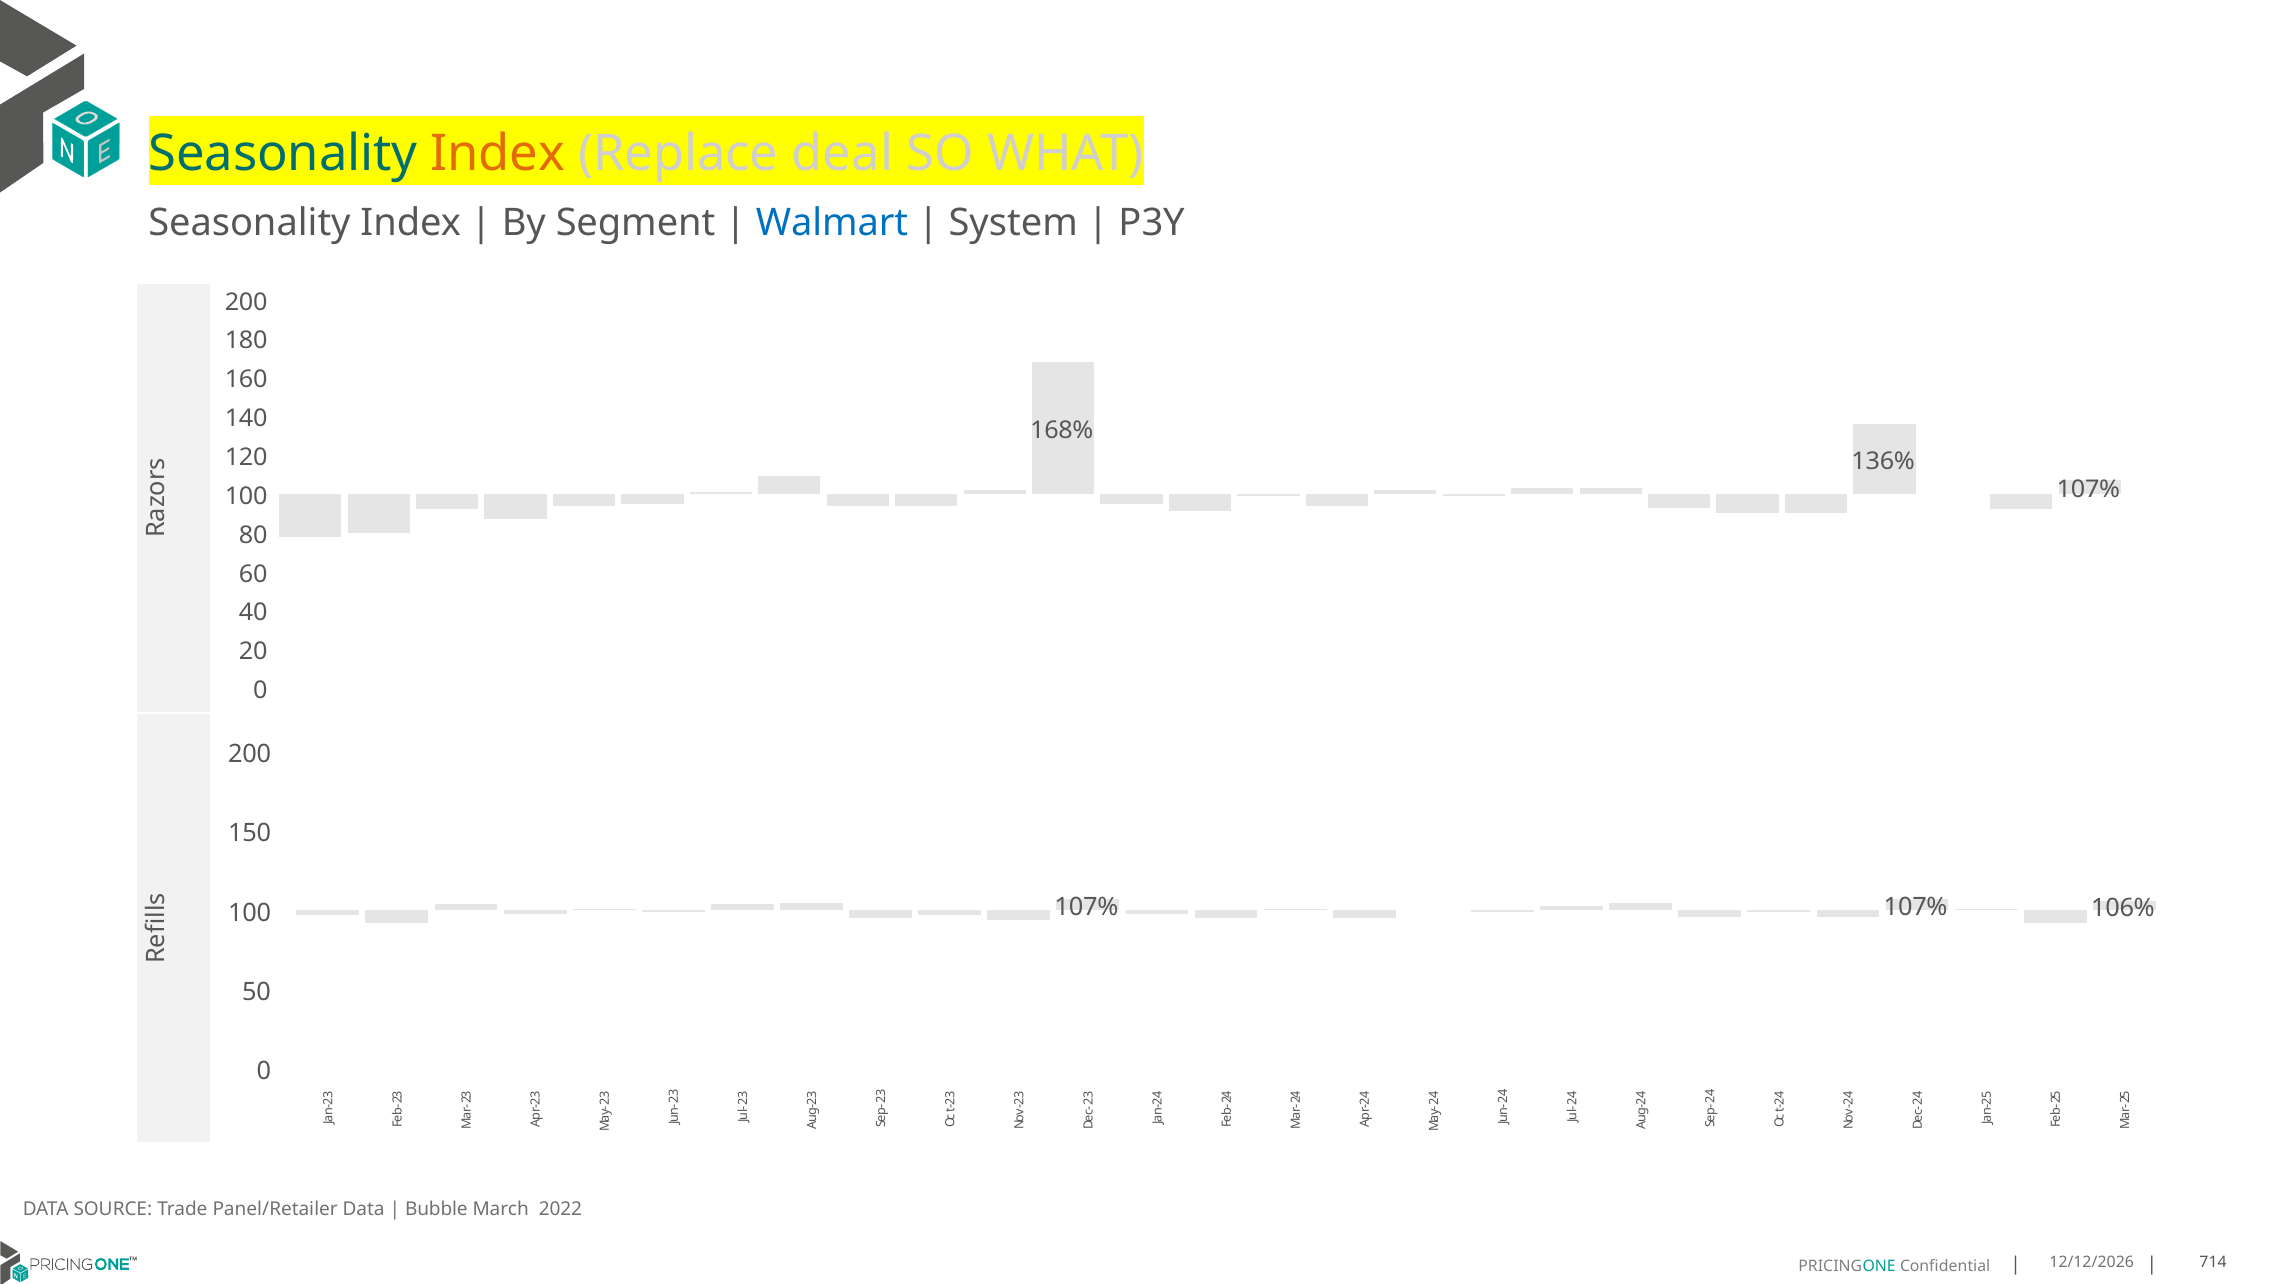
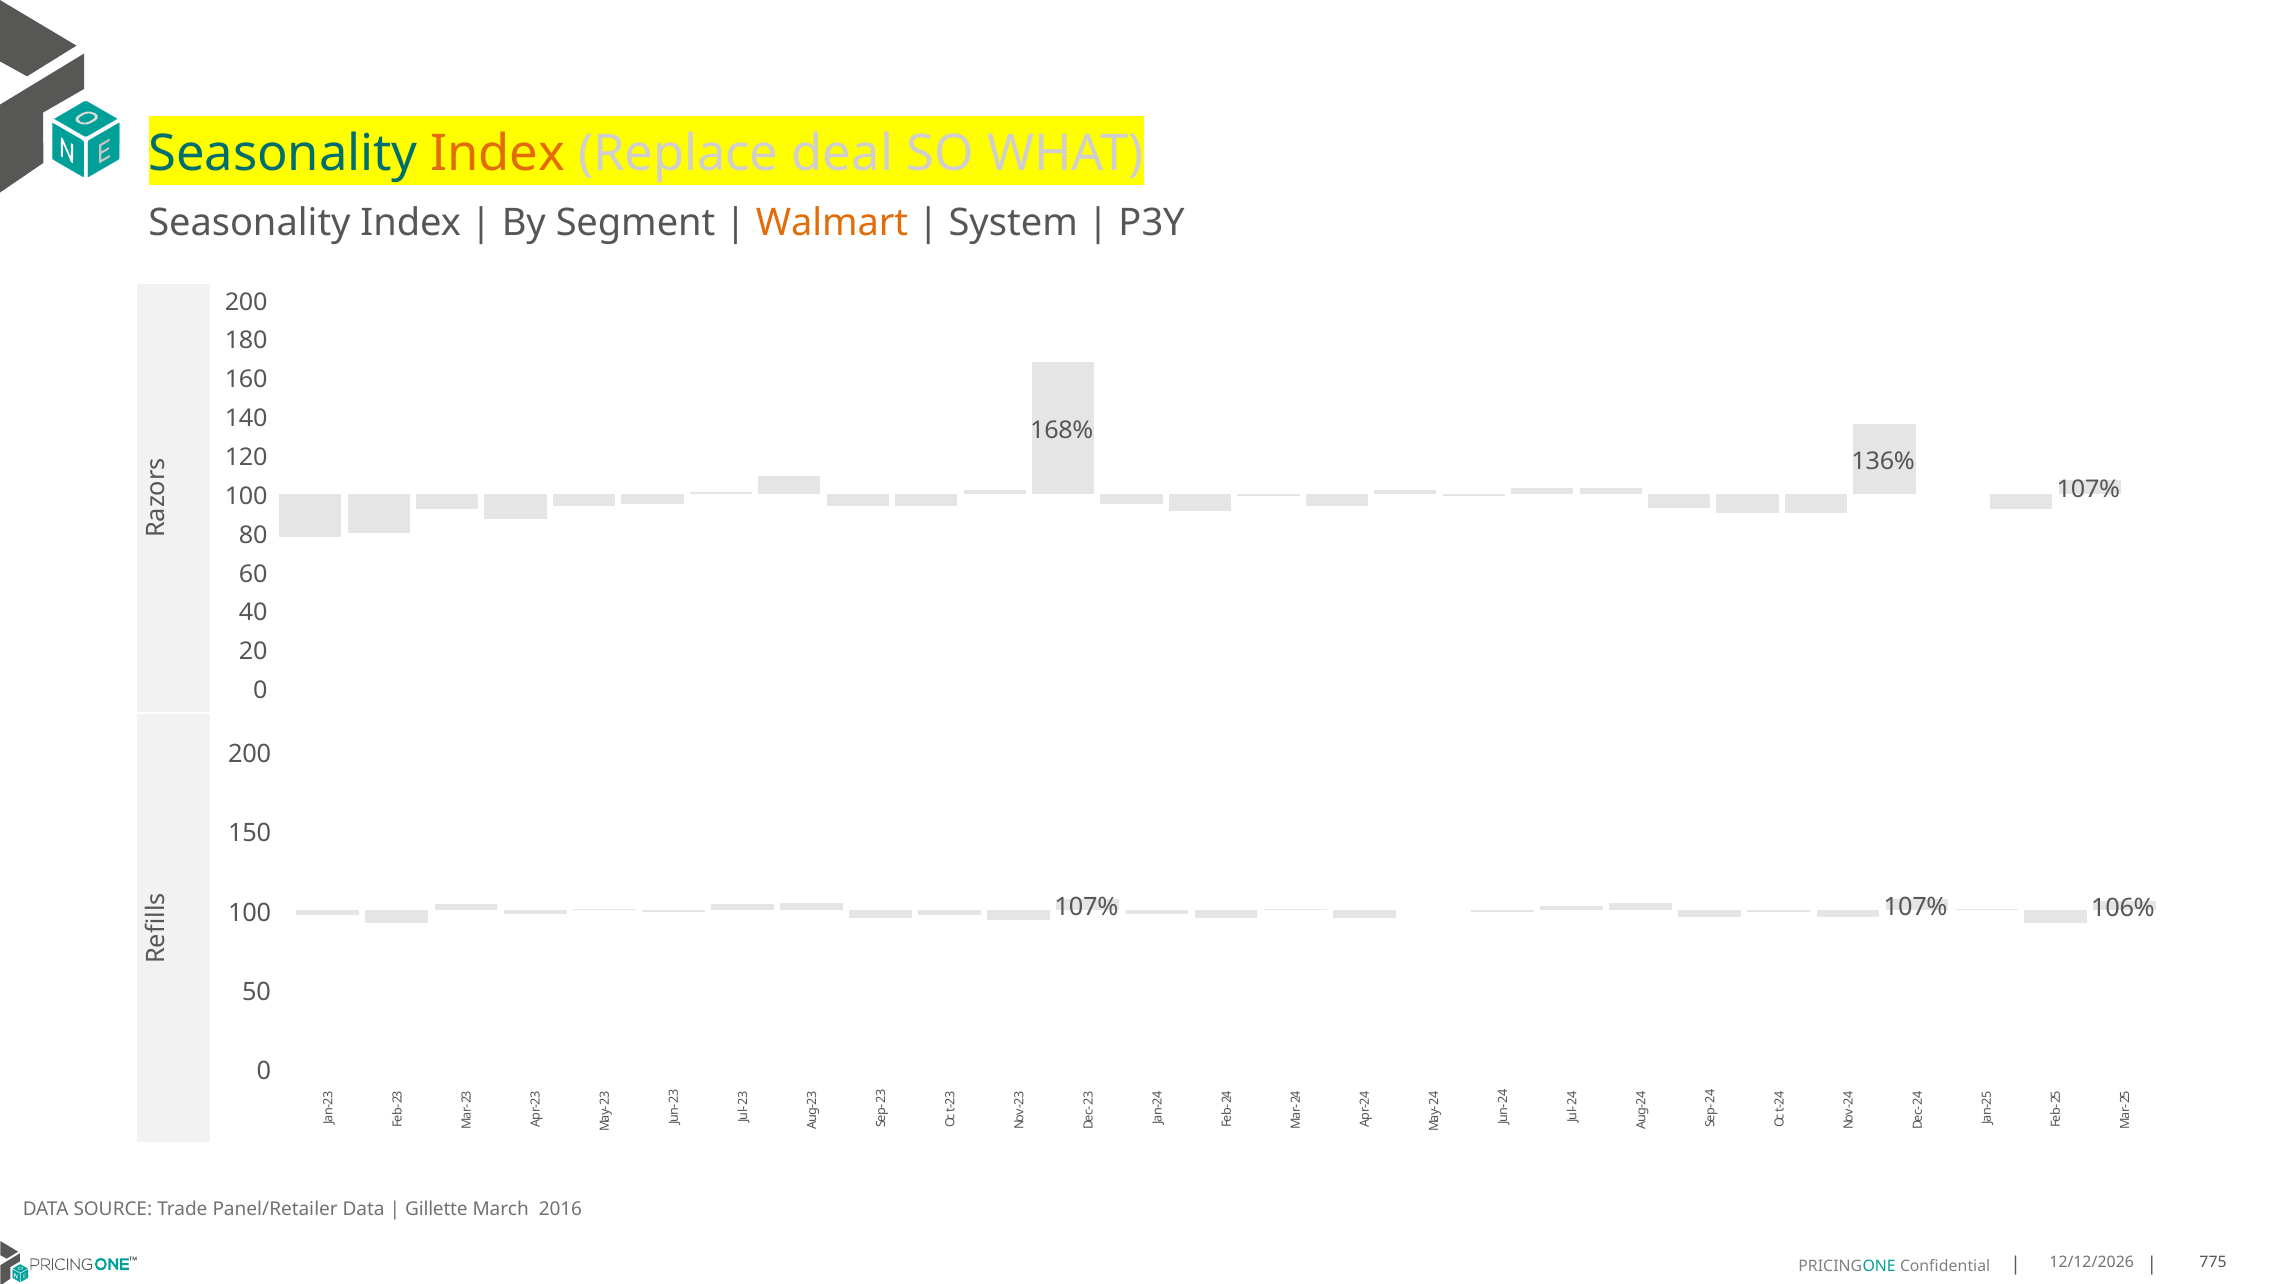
Walmart colour: blue -> orange (832, 223)
Bubble: Bubble -> Gillette (436, 1210)
2022: 2022 -> 2016 (560, 1210)
714: 714 -> 775 (2213, 1263)
